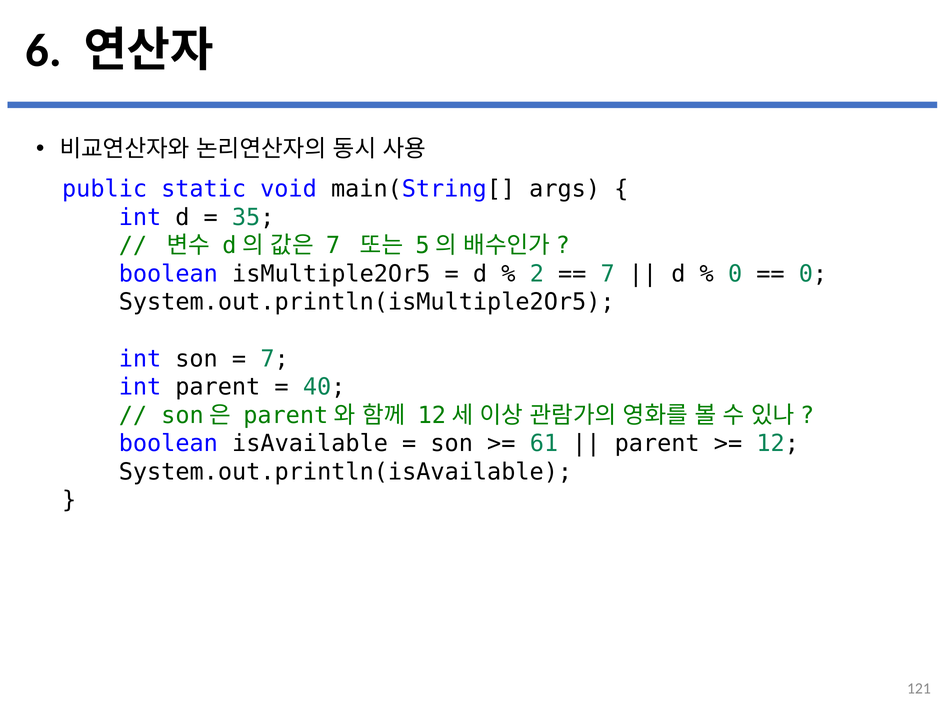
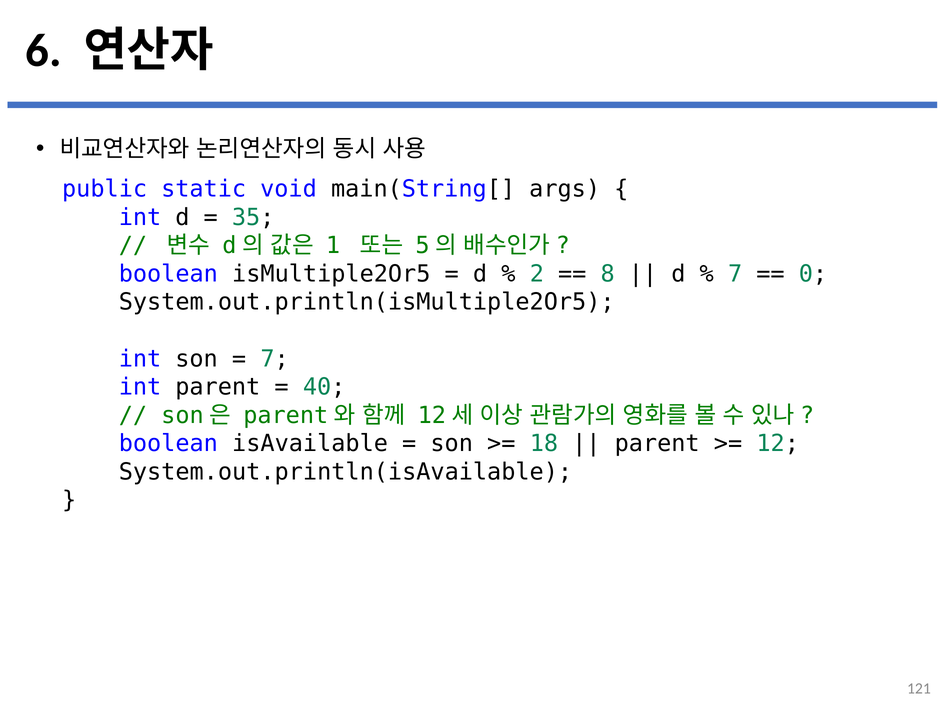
7: 7 -> 1 (333, 245)
7: 7 -> 8 (608, 274)
0: 0 -> 7 (735, 274)
61: 61 -> 18 (544, 443)
